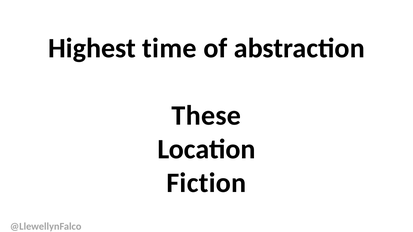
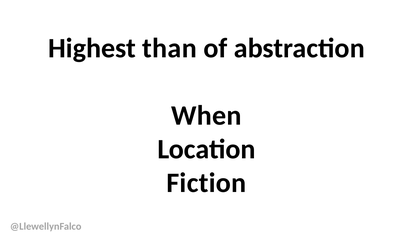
time: time -> than (169, 48)
These: These -> When (206, 116)
